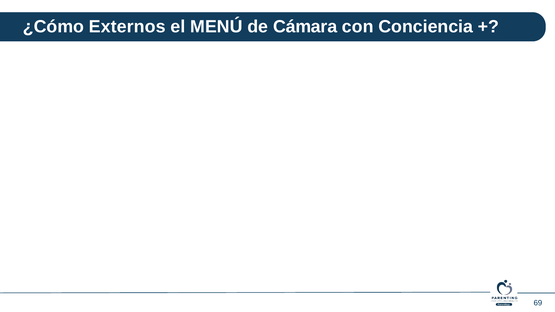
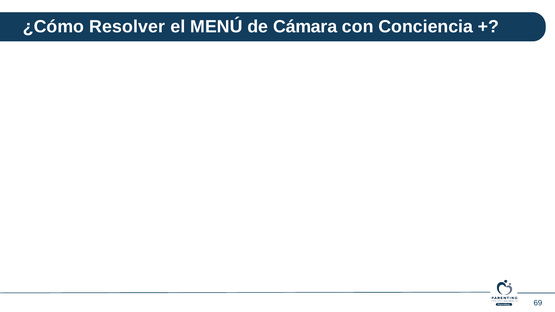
Externos: Externos -> Resolver (127, 27)
